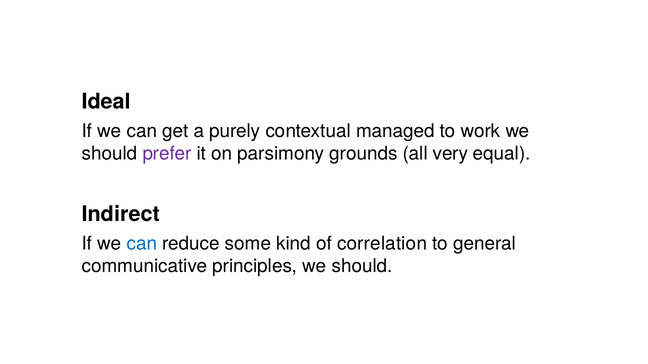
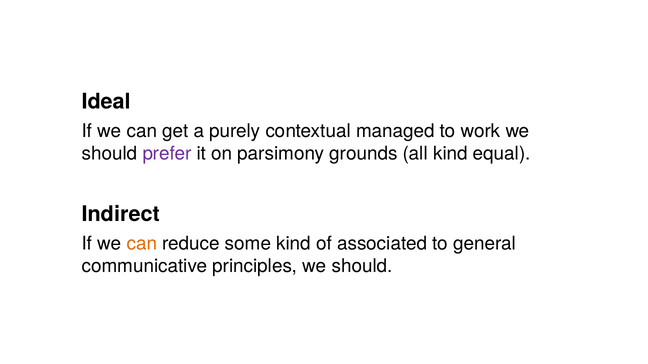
all very: very -> kind (450, 154)
can colour: blue -> orange (142, 244)
correlation: correlation -> associated (382, 244)
